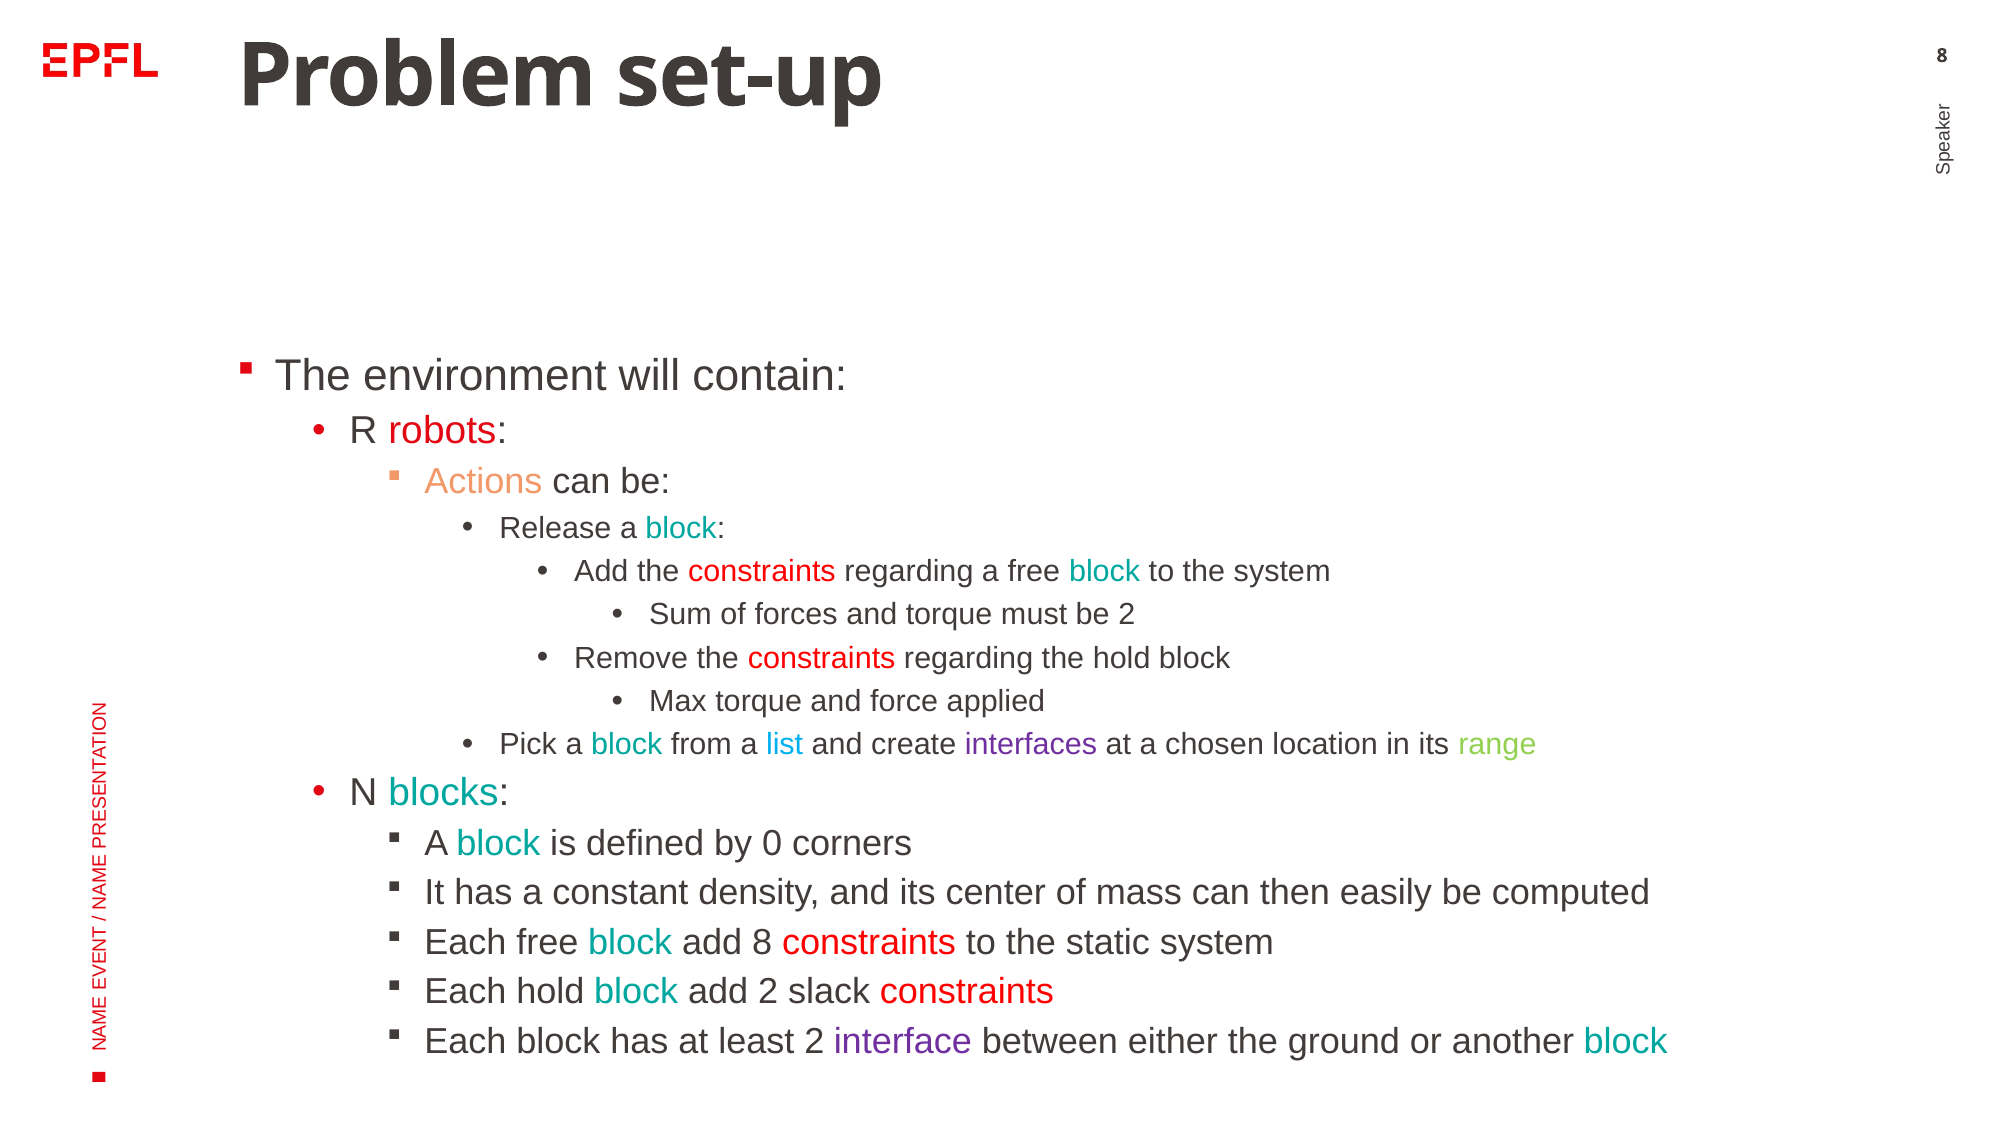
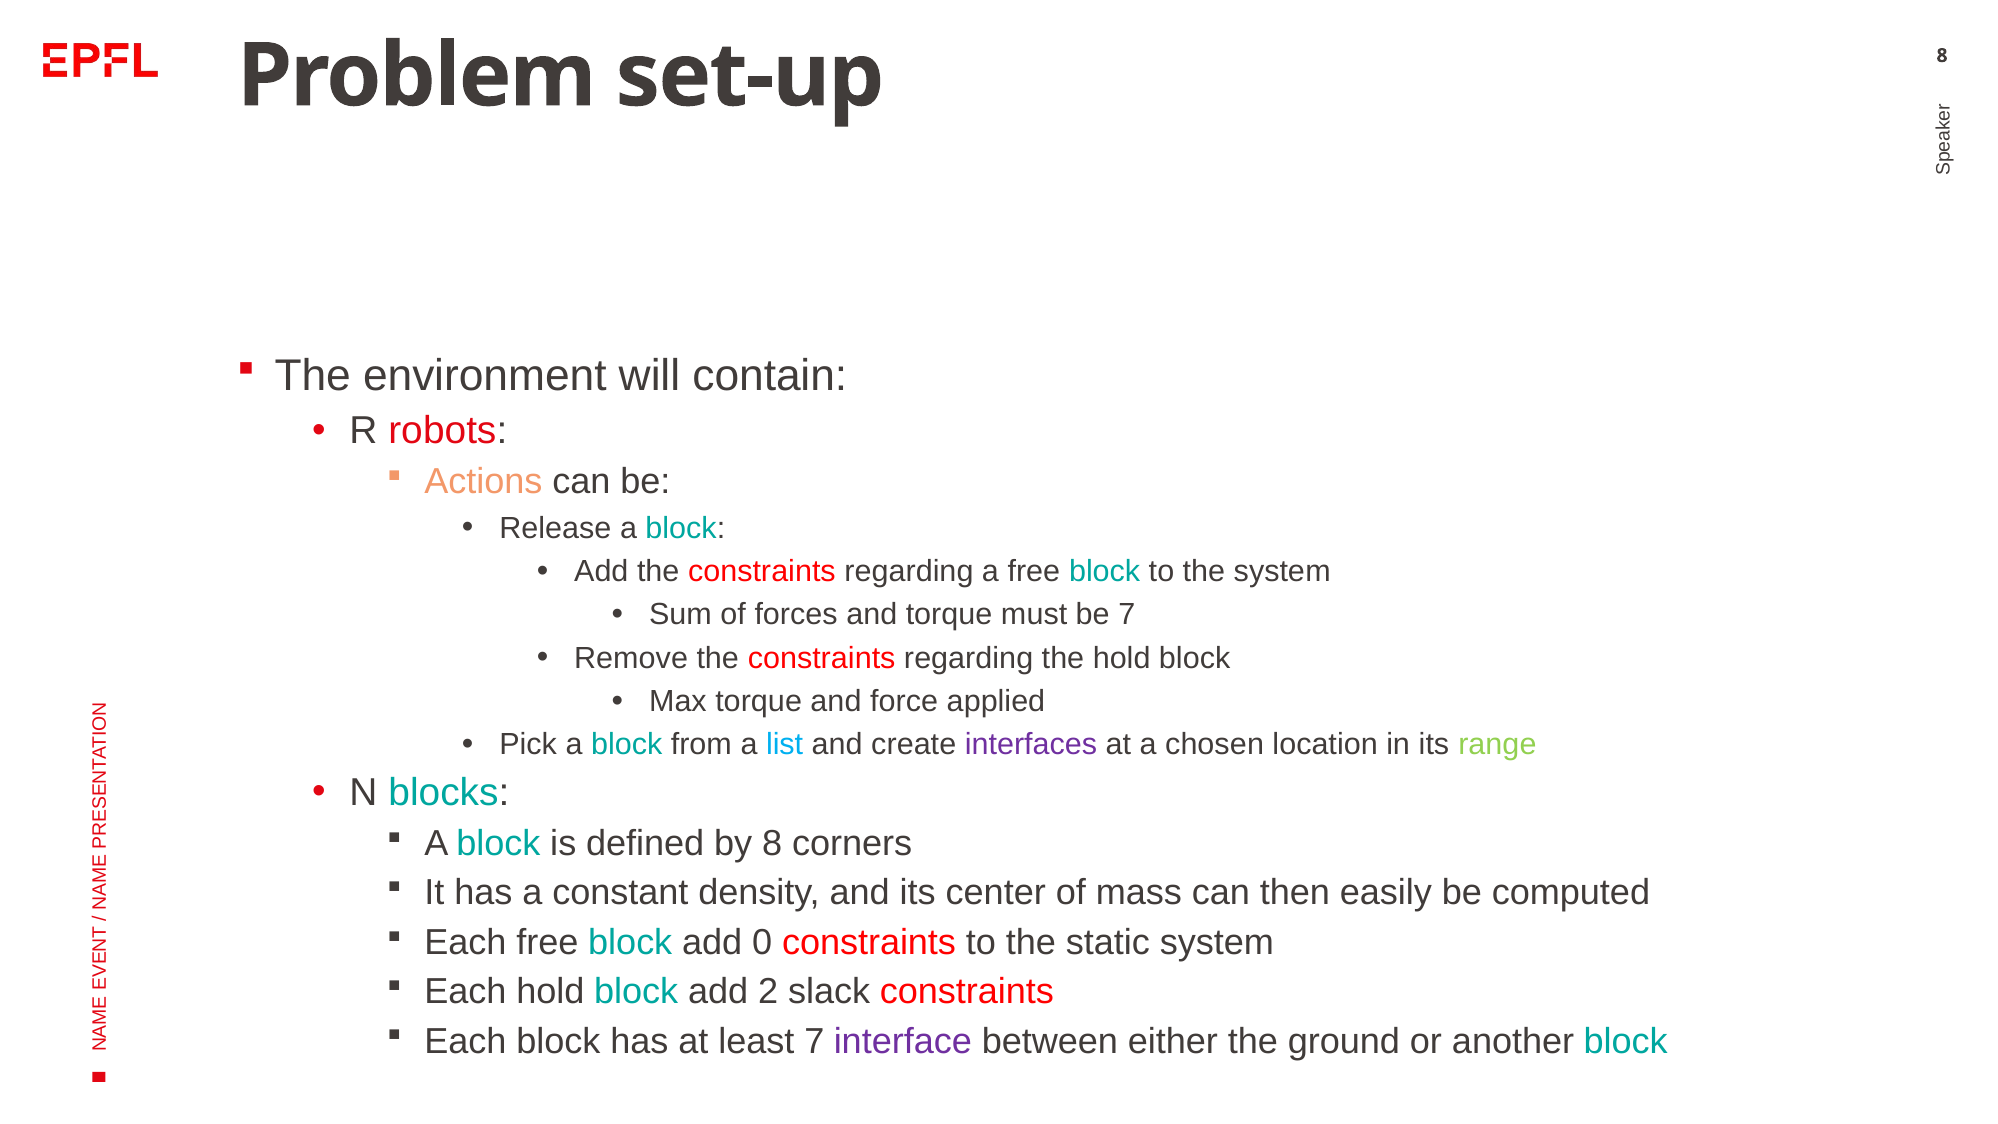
be 2: 2 -> 7 (1127, 615)
by 0: 0 -> 8 (772, 844)
add 8: 8 -> 0 (762, 942)
least 2: 2 -> 7 (814, 1041)
